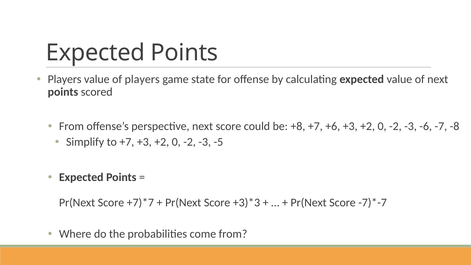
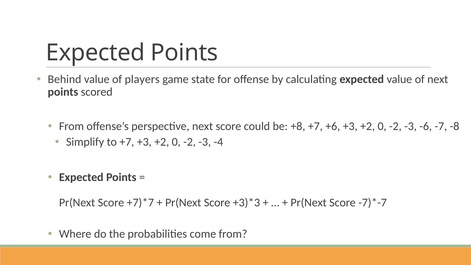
Players: Players -> Behind (65, 79)
-5: -5 -> -4 (218, 142)
